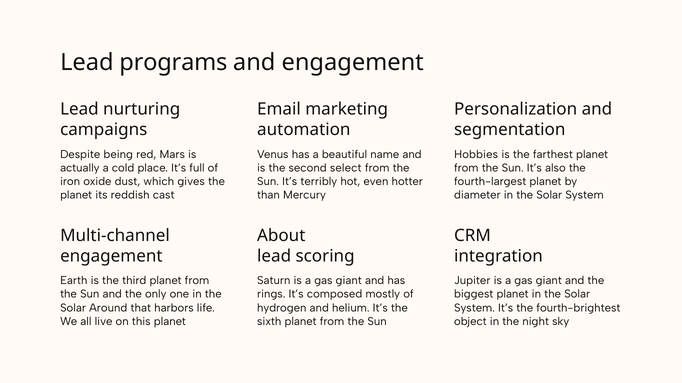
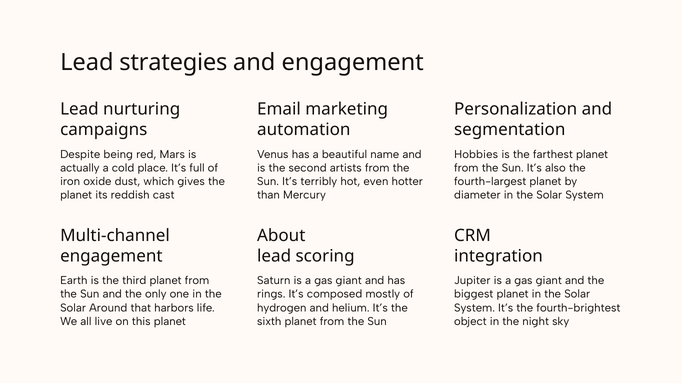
programs: programs -> strategies (173, 63)
select: select -> artists (346, 168)
